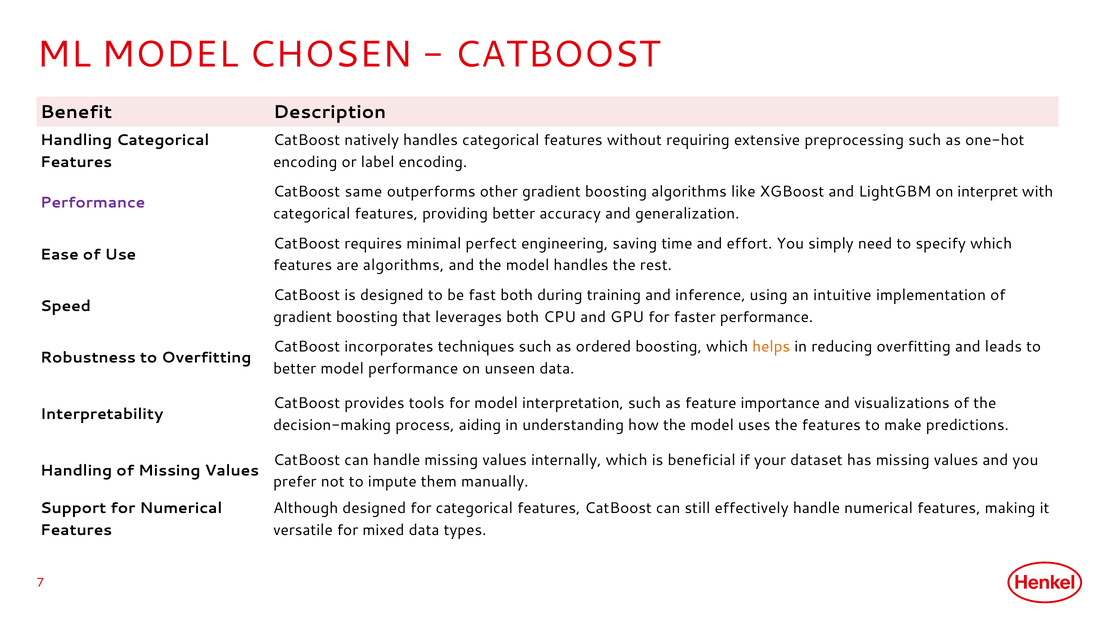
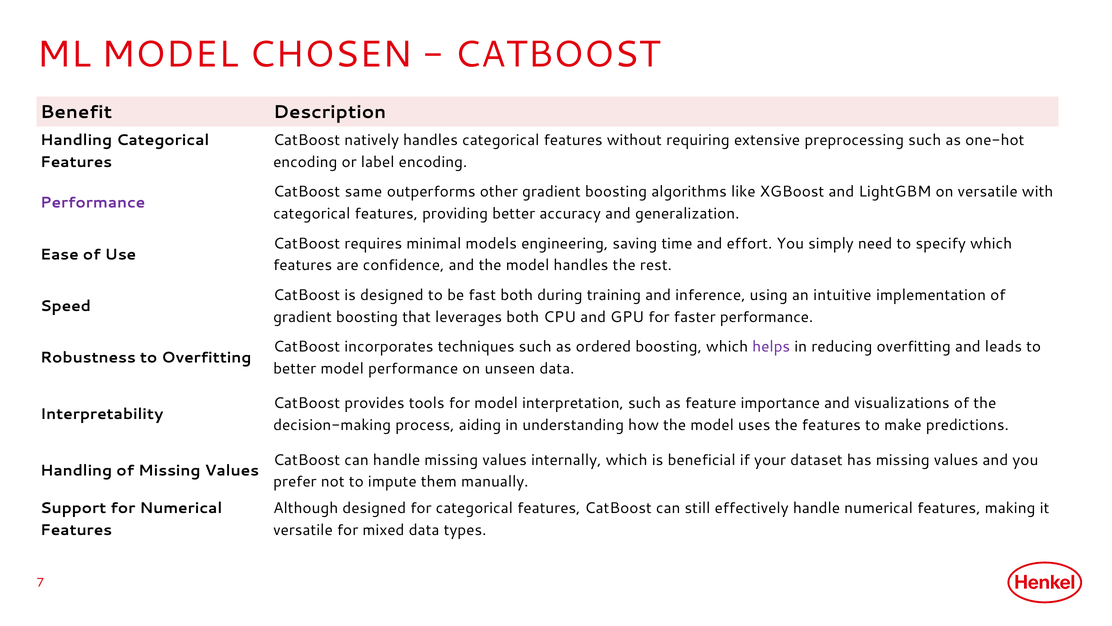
on interpret: interpret -> versatile (988, 192)
perfect: perfect -> models (491, 243)
are algorithms: algorithms -> confidence (404, 265)
helps colour: orange -> purple (771, 346)
